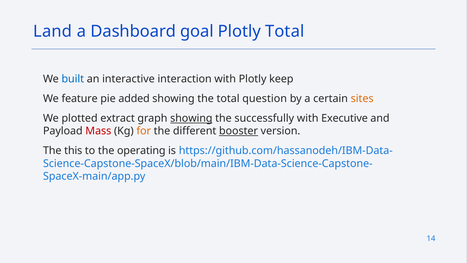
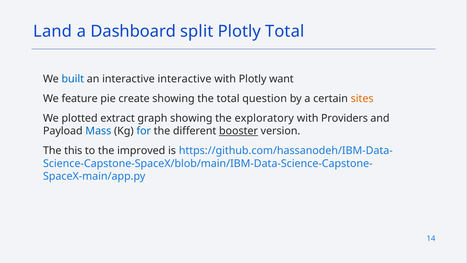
goal: goal -> split (197, 31)
interactive interaction: interaction -> interactive (185, 79)
keep: keep -> want (281, 79)
added: added -> create (134, 98)
showing underline: present -> none (191, 118)
successfully: successfully -> exploratory (264, 118)
Executive: Executive -> Providers (345, 118)
Mass colour: red -> blue (98, 131)
for colour: orange -> blue (144, 131)
operating: operating -> improved (141, 151)
